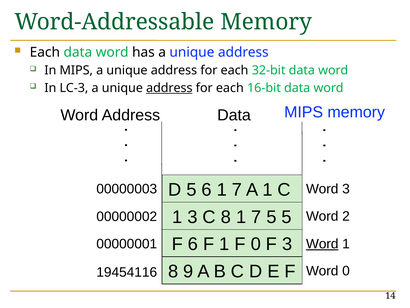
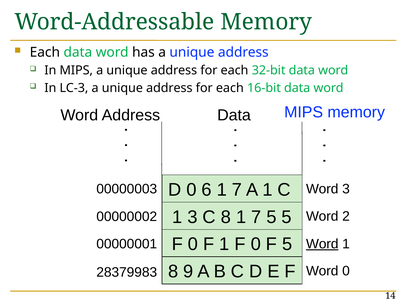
address underline: present -> none (169, 88)
D 5: 5 -> 0 (191, 190)
6: 6 -> 0 (193, 244)
F 3: 3 -> 5 (287, 244)
19454116: 19454116 -> 28379983 (127, 272)
